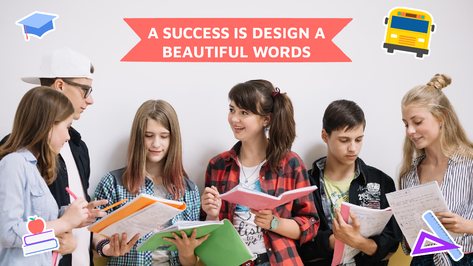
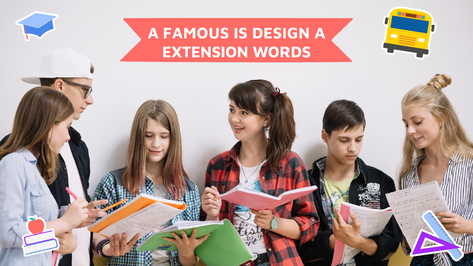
SUCCESS: SUCCESS -> FAMOUS (196, 33)
BEAUTIFUL: BEAUTIFUL -> EXTENSION (205, 52)
